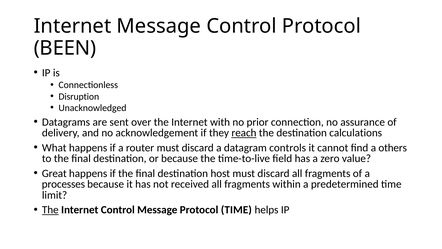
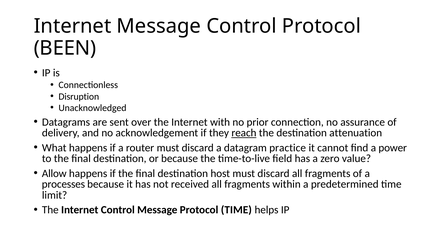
calculations: calculations -> attenuation (356, 133)
controls: controls -> practice (288, 148)
others: others -> power (393, 148)
Great: Great -> Allow (54, 173)
The underline: present -> none (50, 210)
